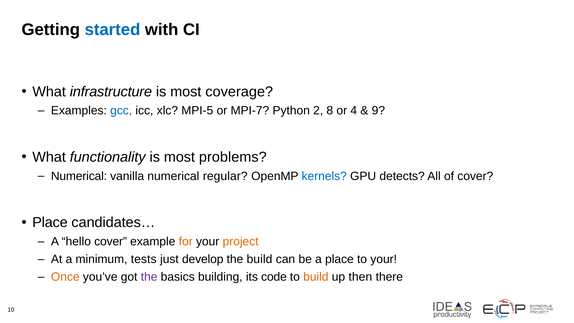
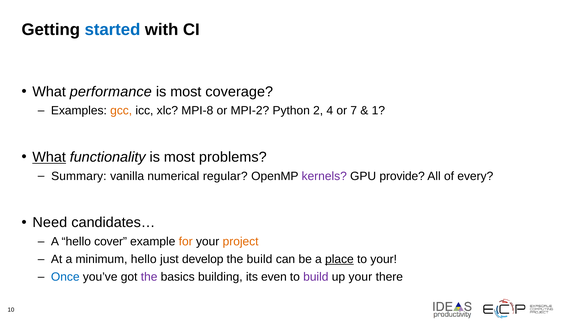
infrastructure: infrastructure -> performance (111, 92)
gcc colour: blue -> orange (121, 111)
MPI-5: MPI-5 -> MPI-8 (197, 111)
MPI-7: MPI-7 -> MPI-2 (250, 111)
8: 8 -> 4 (330, 111)
4: 4 -> 7 (354, 111)
9: 9 -> 1 (378, 111)
What underline: none -> present (49, 157)
Numerical: Numerical -> Summary (79, 176)
kernels colour: blue -> purple (324, 176)
detects: detects -> provide (402, 176)
of cover: cover -> every (475, 176)
Place: Place -> Need (50, 223)
minimum tests: tests -> hello (144, 259)
place underline: none -> present (339, 259)
Once colour: orange -> blue (65, 277)
code: code -> even (274, 277)
build colour: orange -> purple (316, 277)
up then: then -> your (360, 277)
